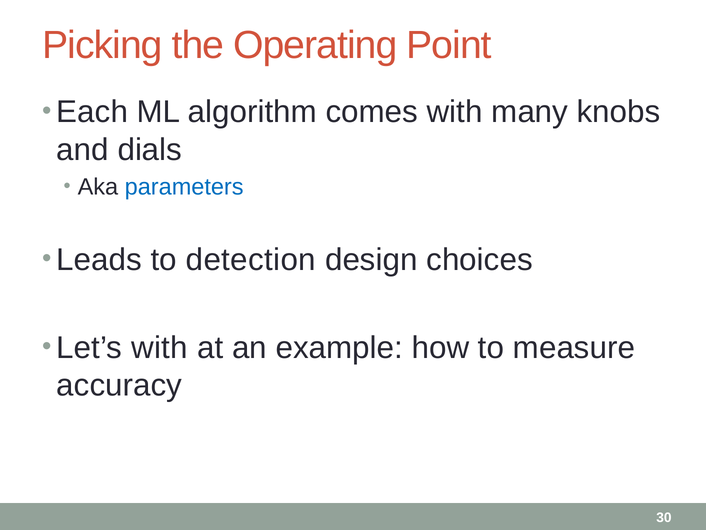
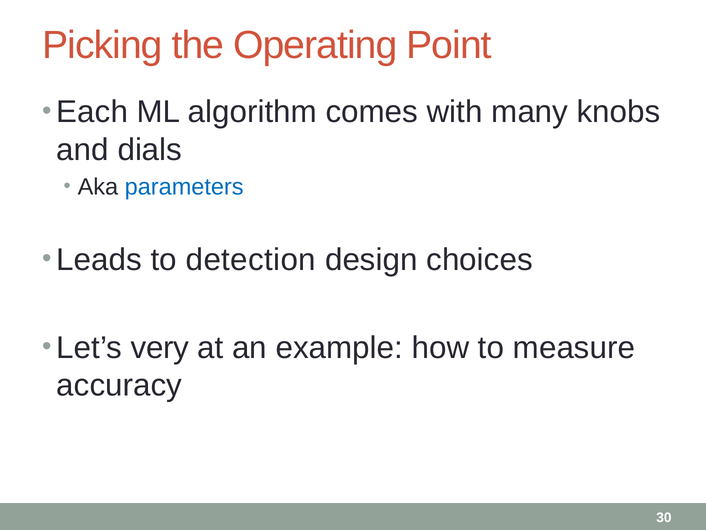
Let’s with: with -> very (160, 347)
